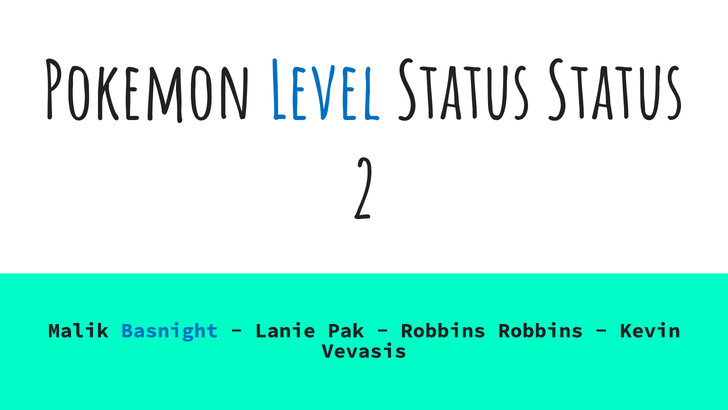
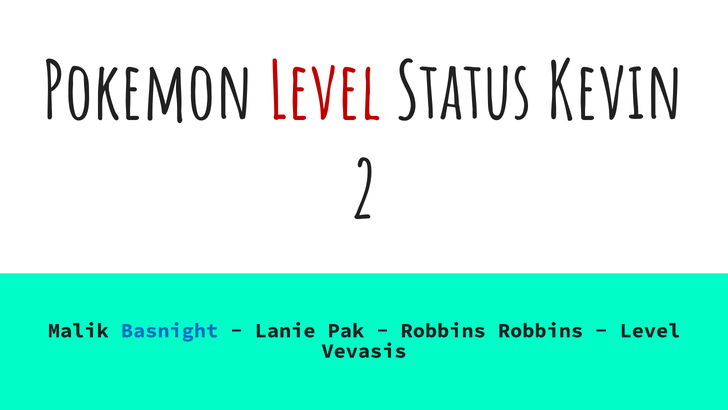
Level colour: blue -> red (325, 93)
Status Status: Status -> Kevin (615, 93)
Kevin: Kevin -> Level (650, 330)
